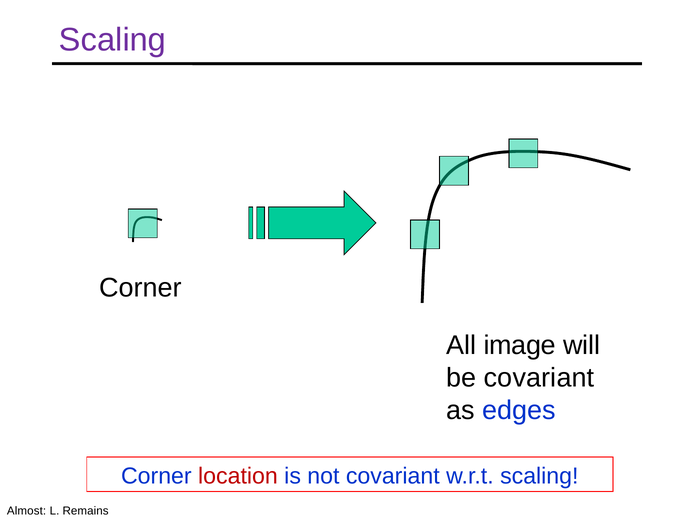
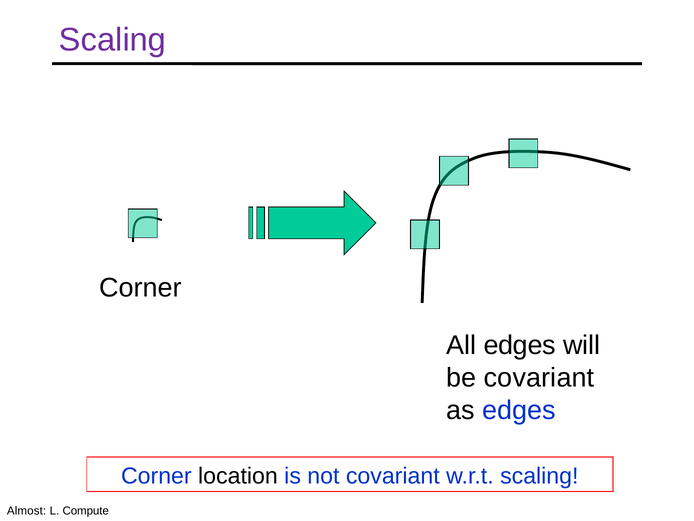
All image: image -> edges (520, 345)
location colour: red -> black (238, 475)
Remains: Remains -> Compute (86, 511)
